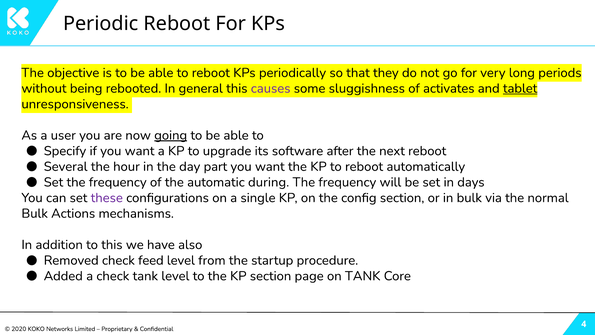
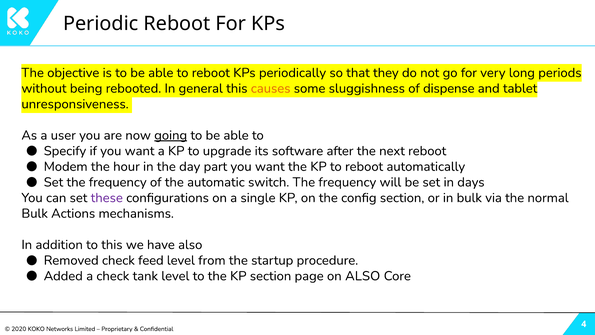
causes colour: purple -> orange (271, 88)
activates: activates -> dispense (449, 88)
tablet underline: present -> none (520, 88)
Several: Several -> Modem (66, 166)
during: during -> switch (269, 182)
on TANK: TANK -> ALSO (363, 276)
